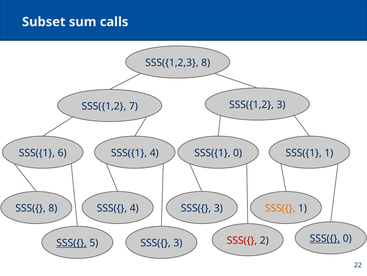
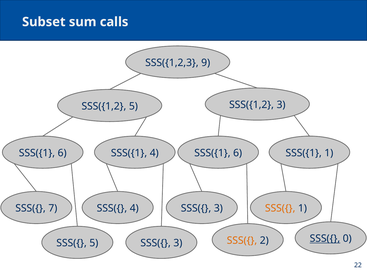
SSS({1,2,3 8: 8 -> 9 (206, 63)
SSS({1,2 7: 7 -> 5 (133, 106)
4 SSS({1 0: 0 -> 6 (238, 153)
SSS({ 8: 8 -> 7 (53, 208)
SSS({ colour: red -> orange (242, 240)
SSS({ underline: present -> none (72, 243)
